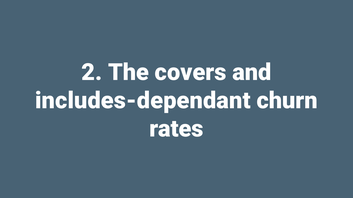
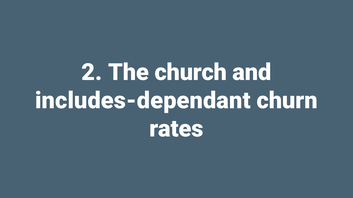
covers: covers -> church (191, 73)
